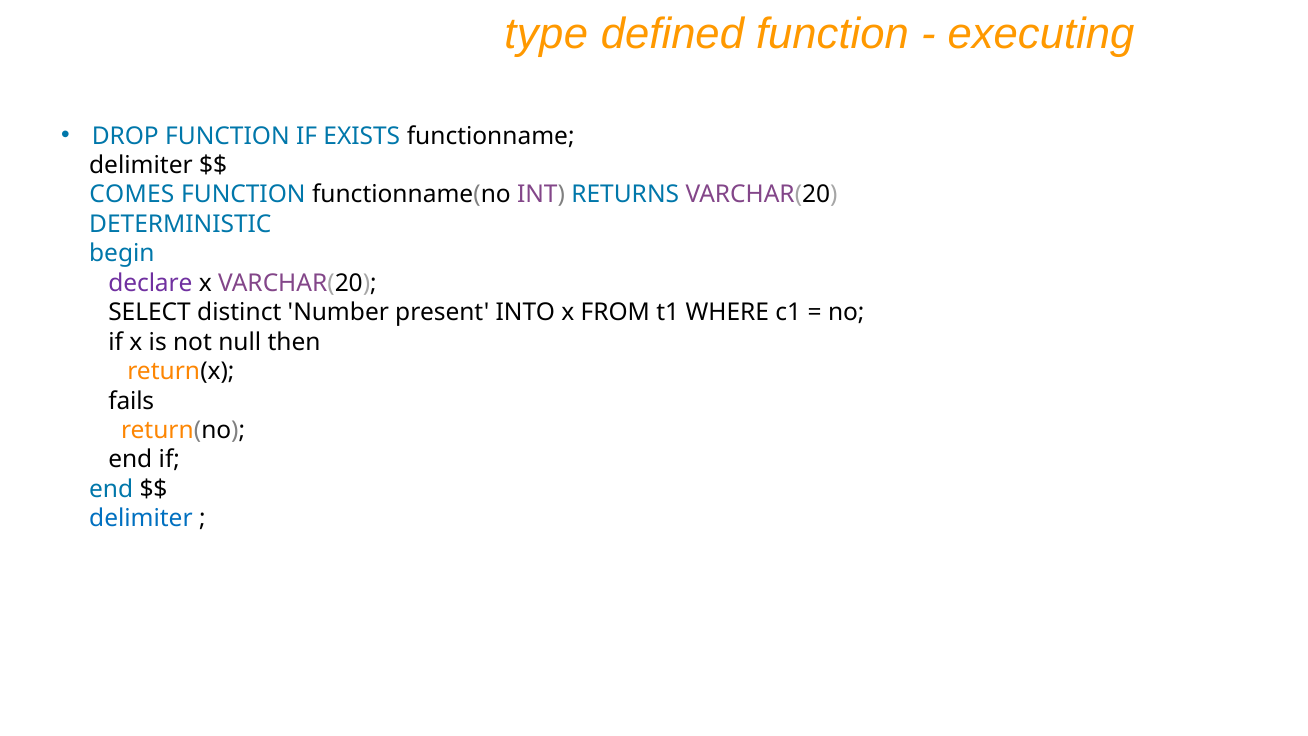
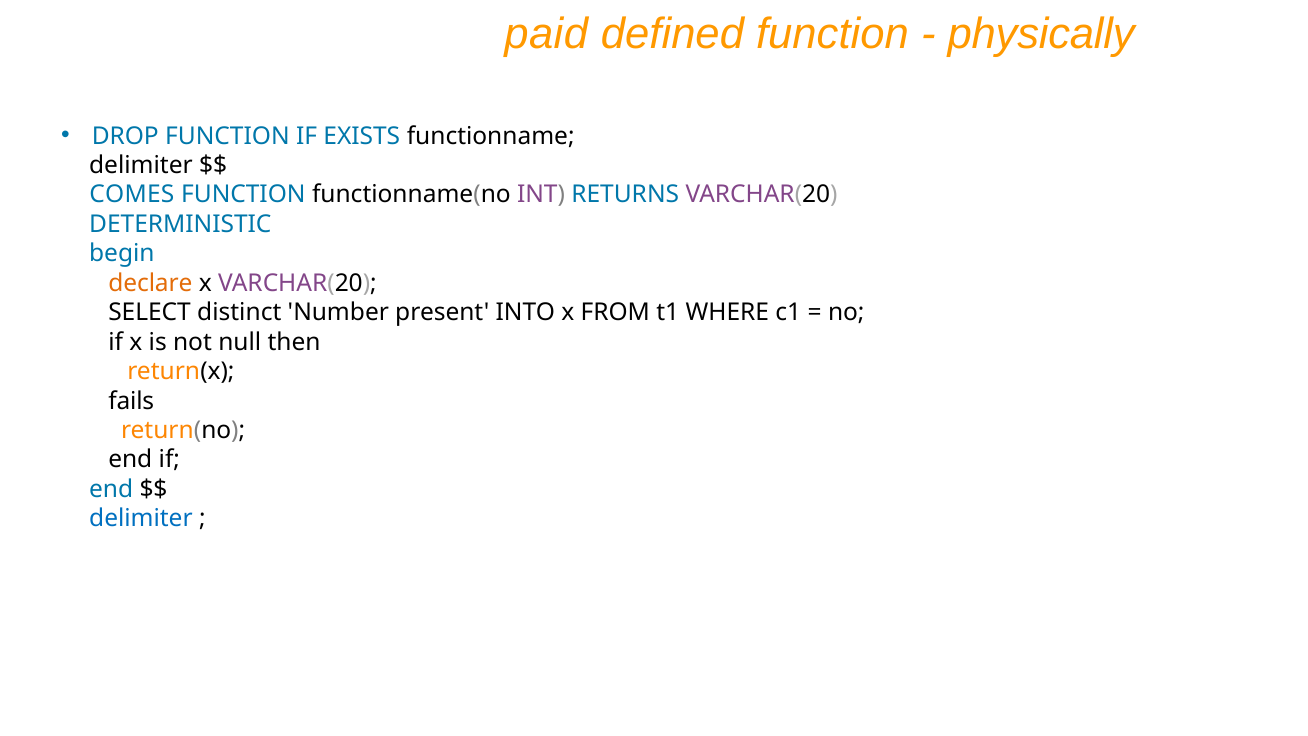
type: type -> paid (546, 34)
executing: executing -> physically (1041, 34)
declare colour: purple -> orange (150, 283)
